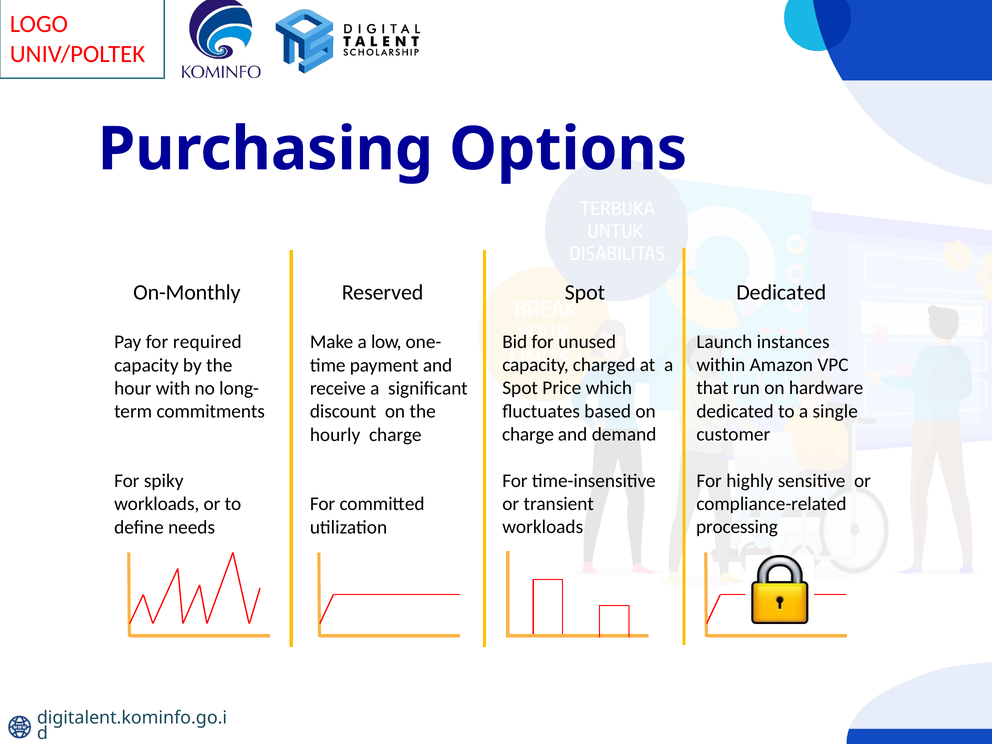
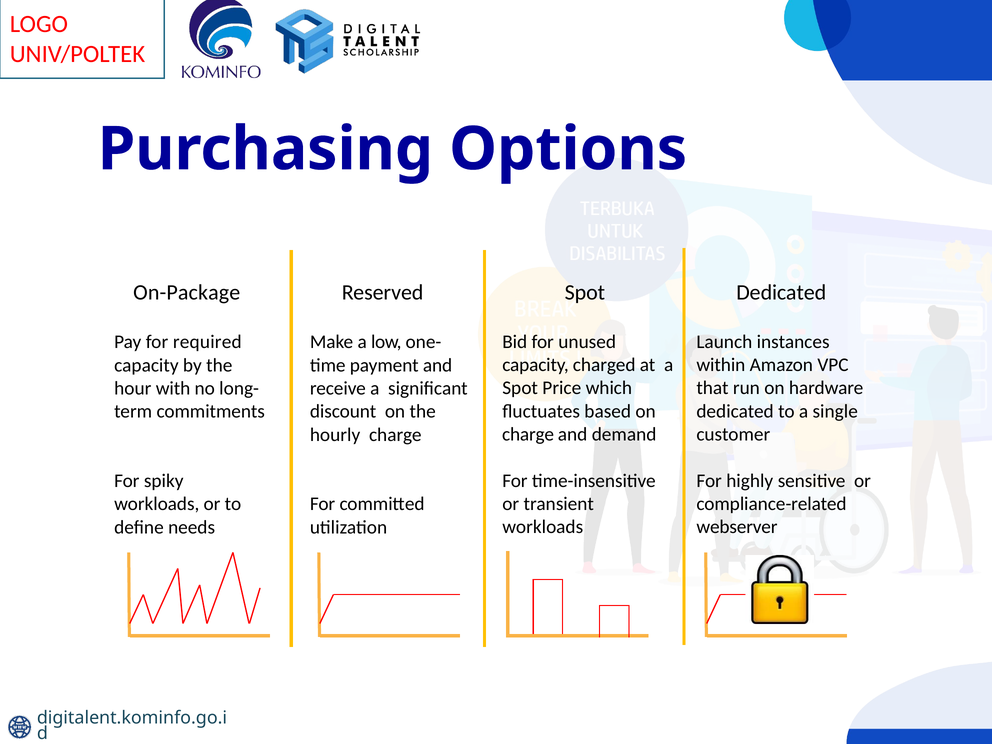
On-Monthly: On-Monthly -> On-Package (187, 293)
processing: processing -> webserver (737, 527)
